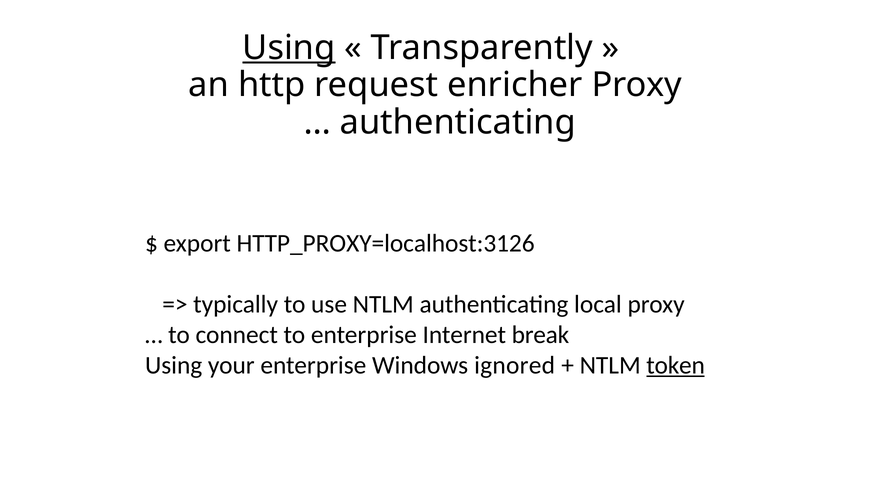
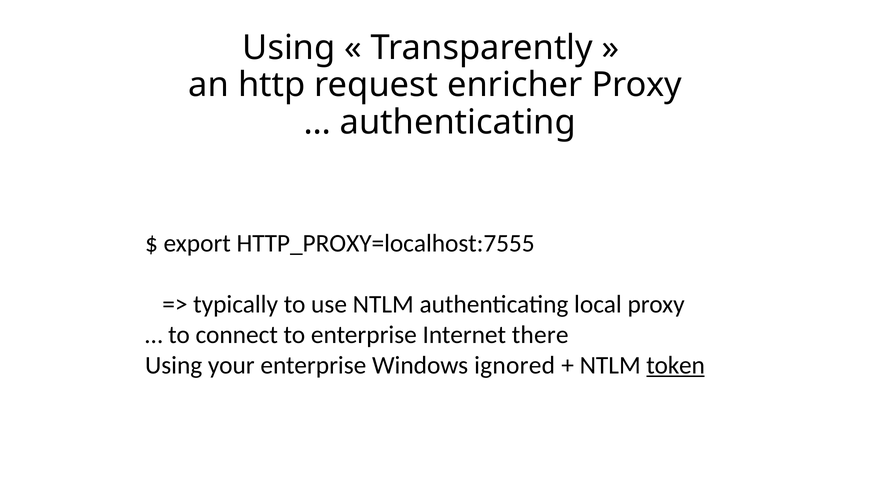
Using underline: present -> none (289, 48)
HTTP_PROXY=localhost:3126: HTTP_PROXY=localhost:3126 -> HTTP_PROXY=localhost:7555 (386, 243)
break: break -> there (540, 335)
